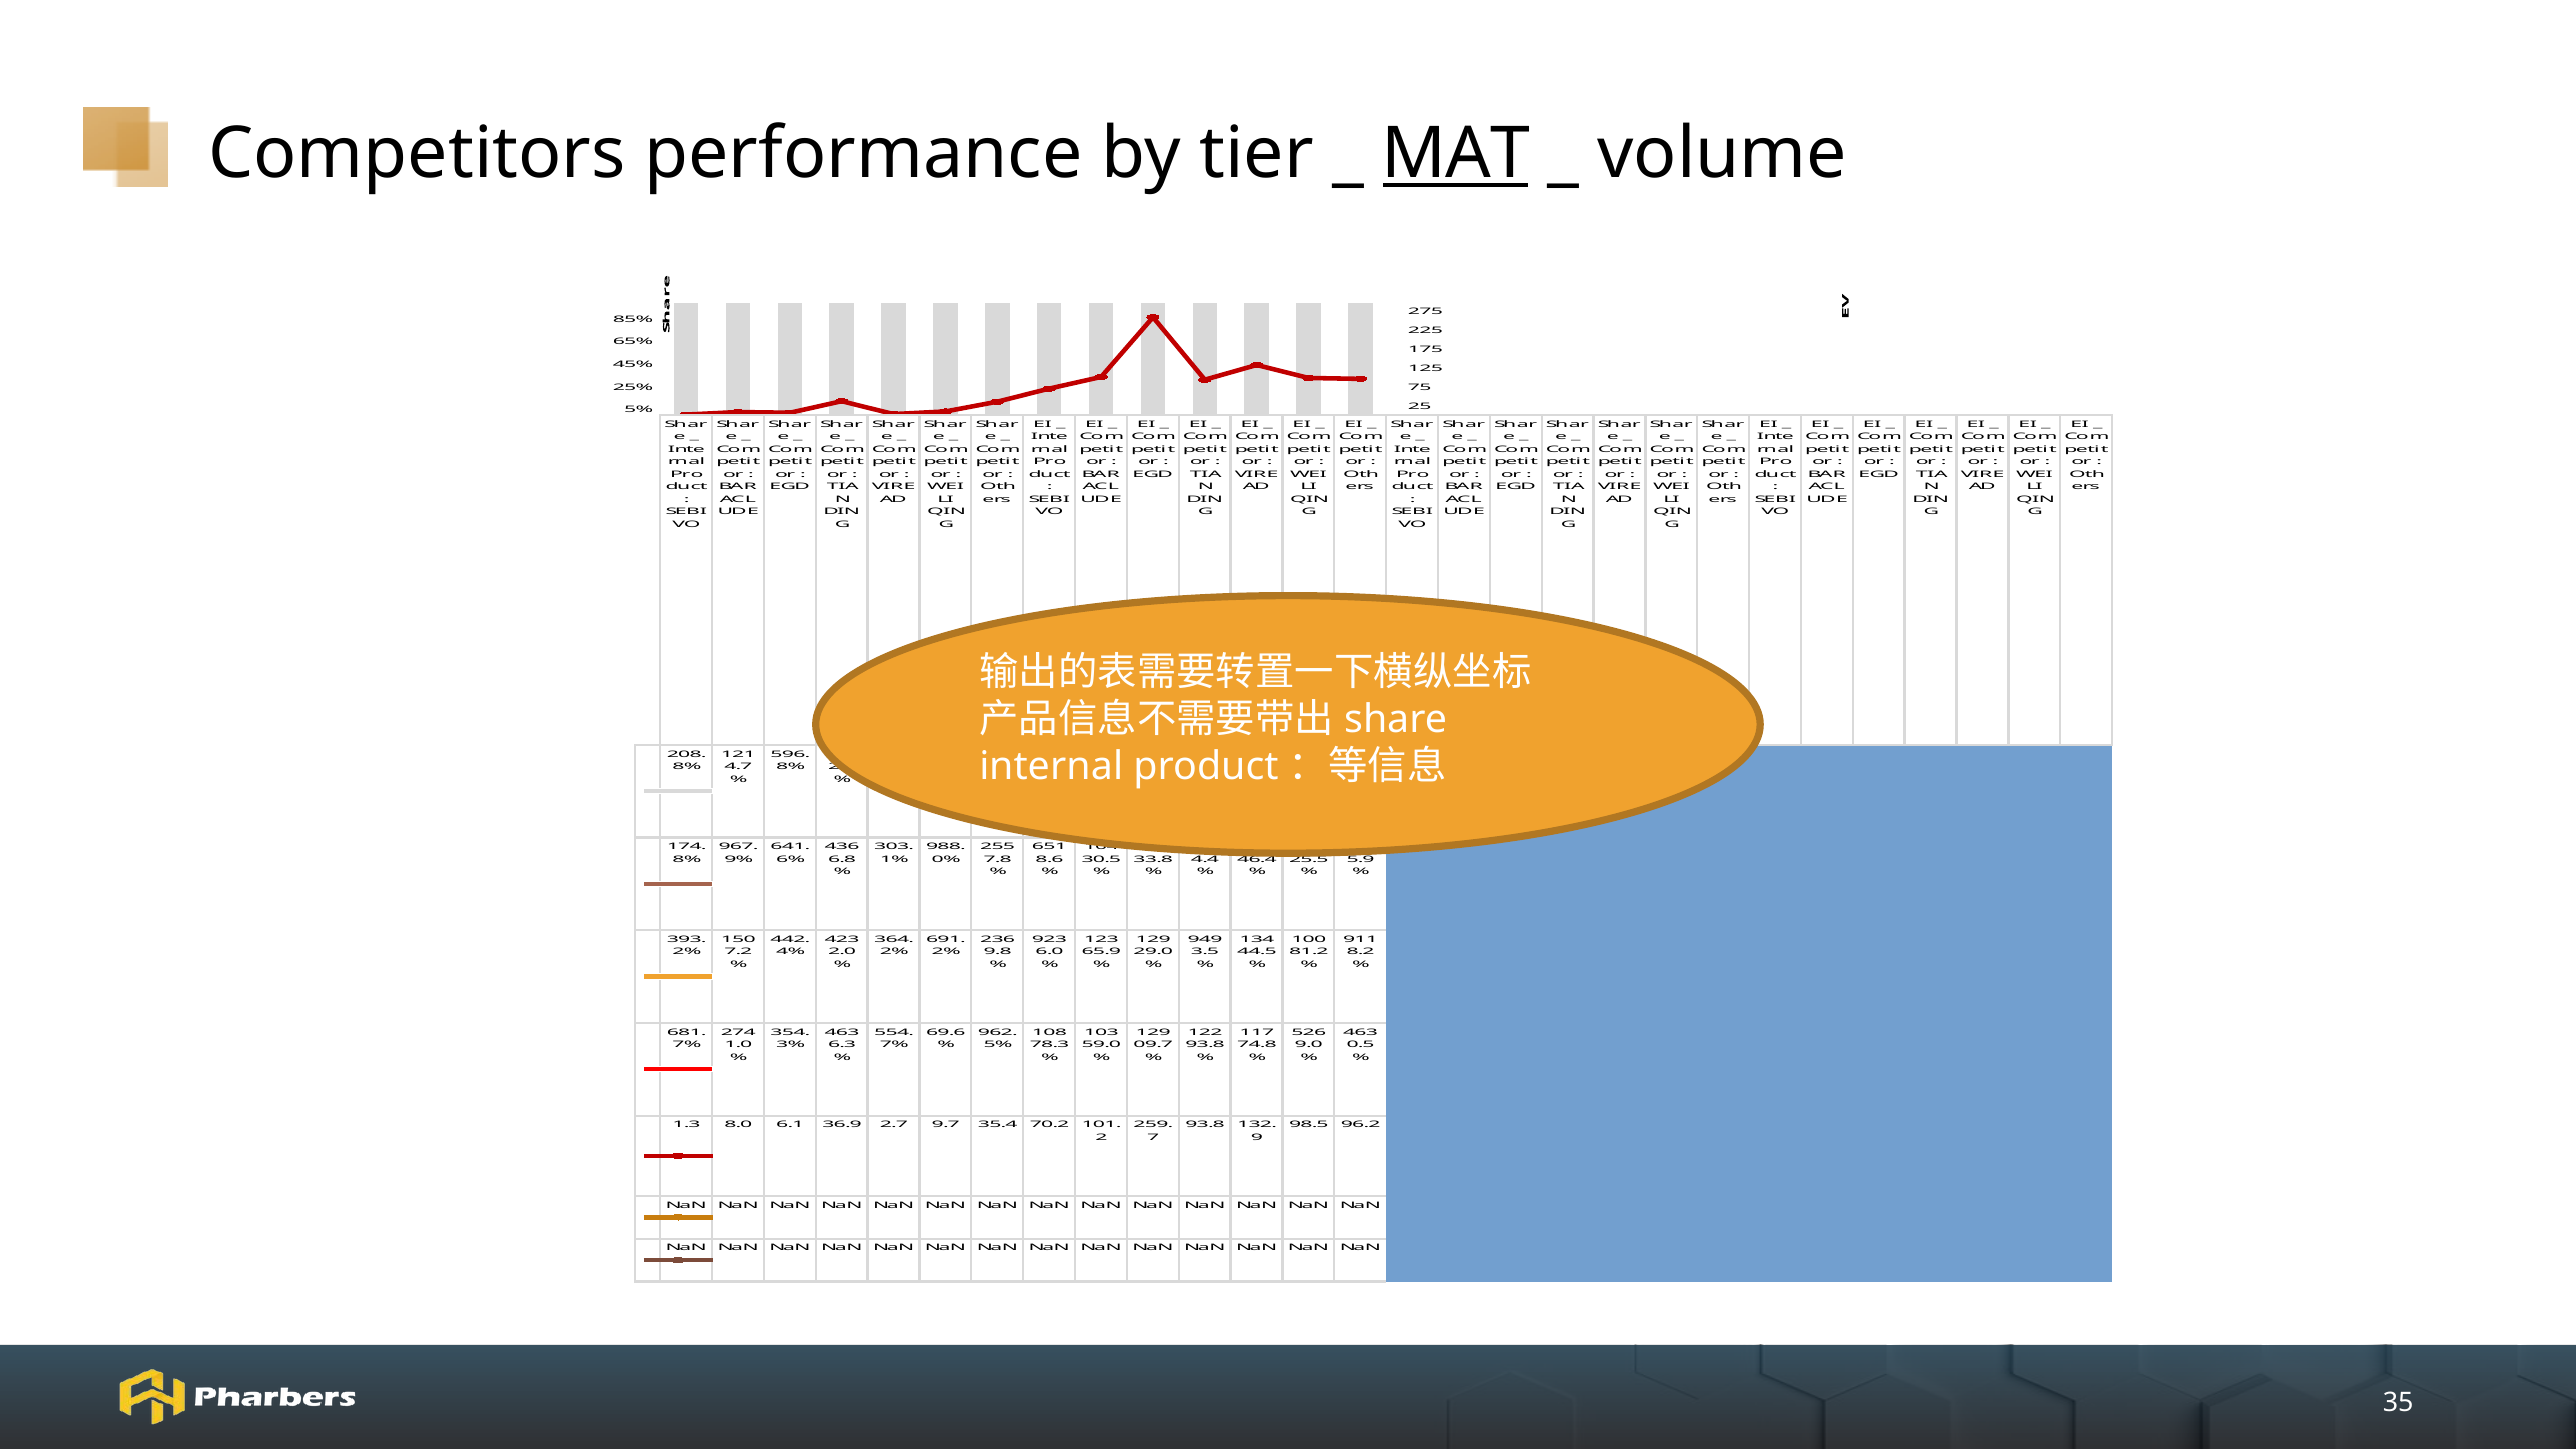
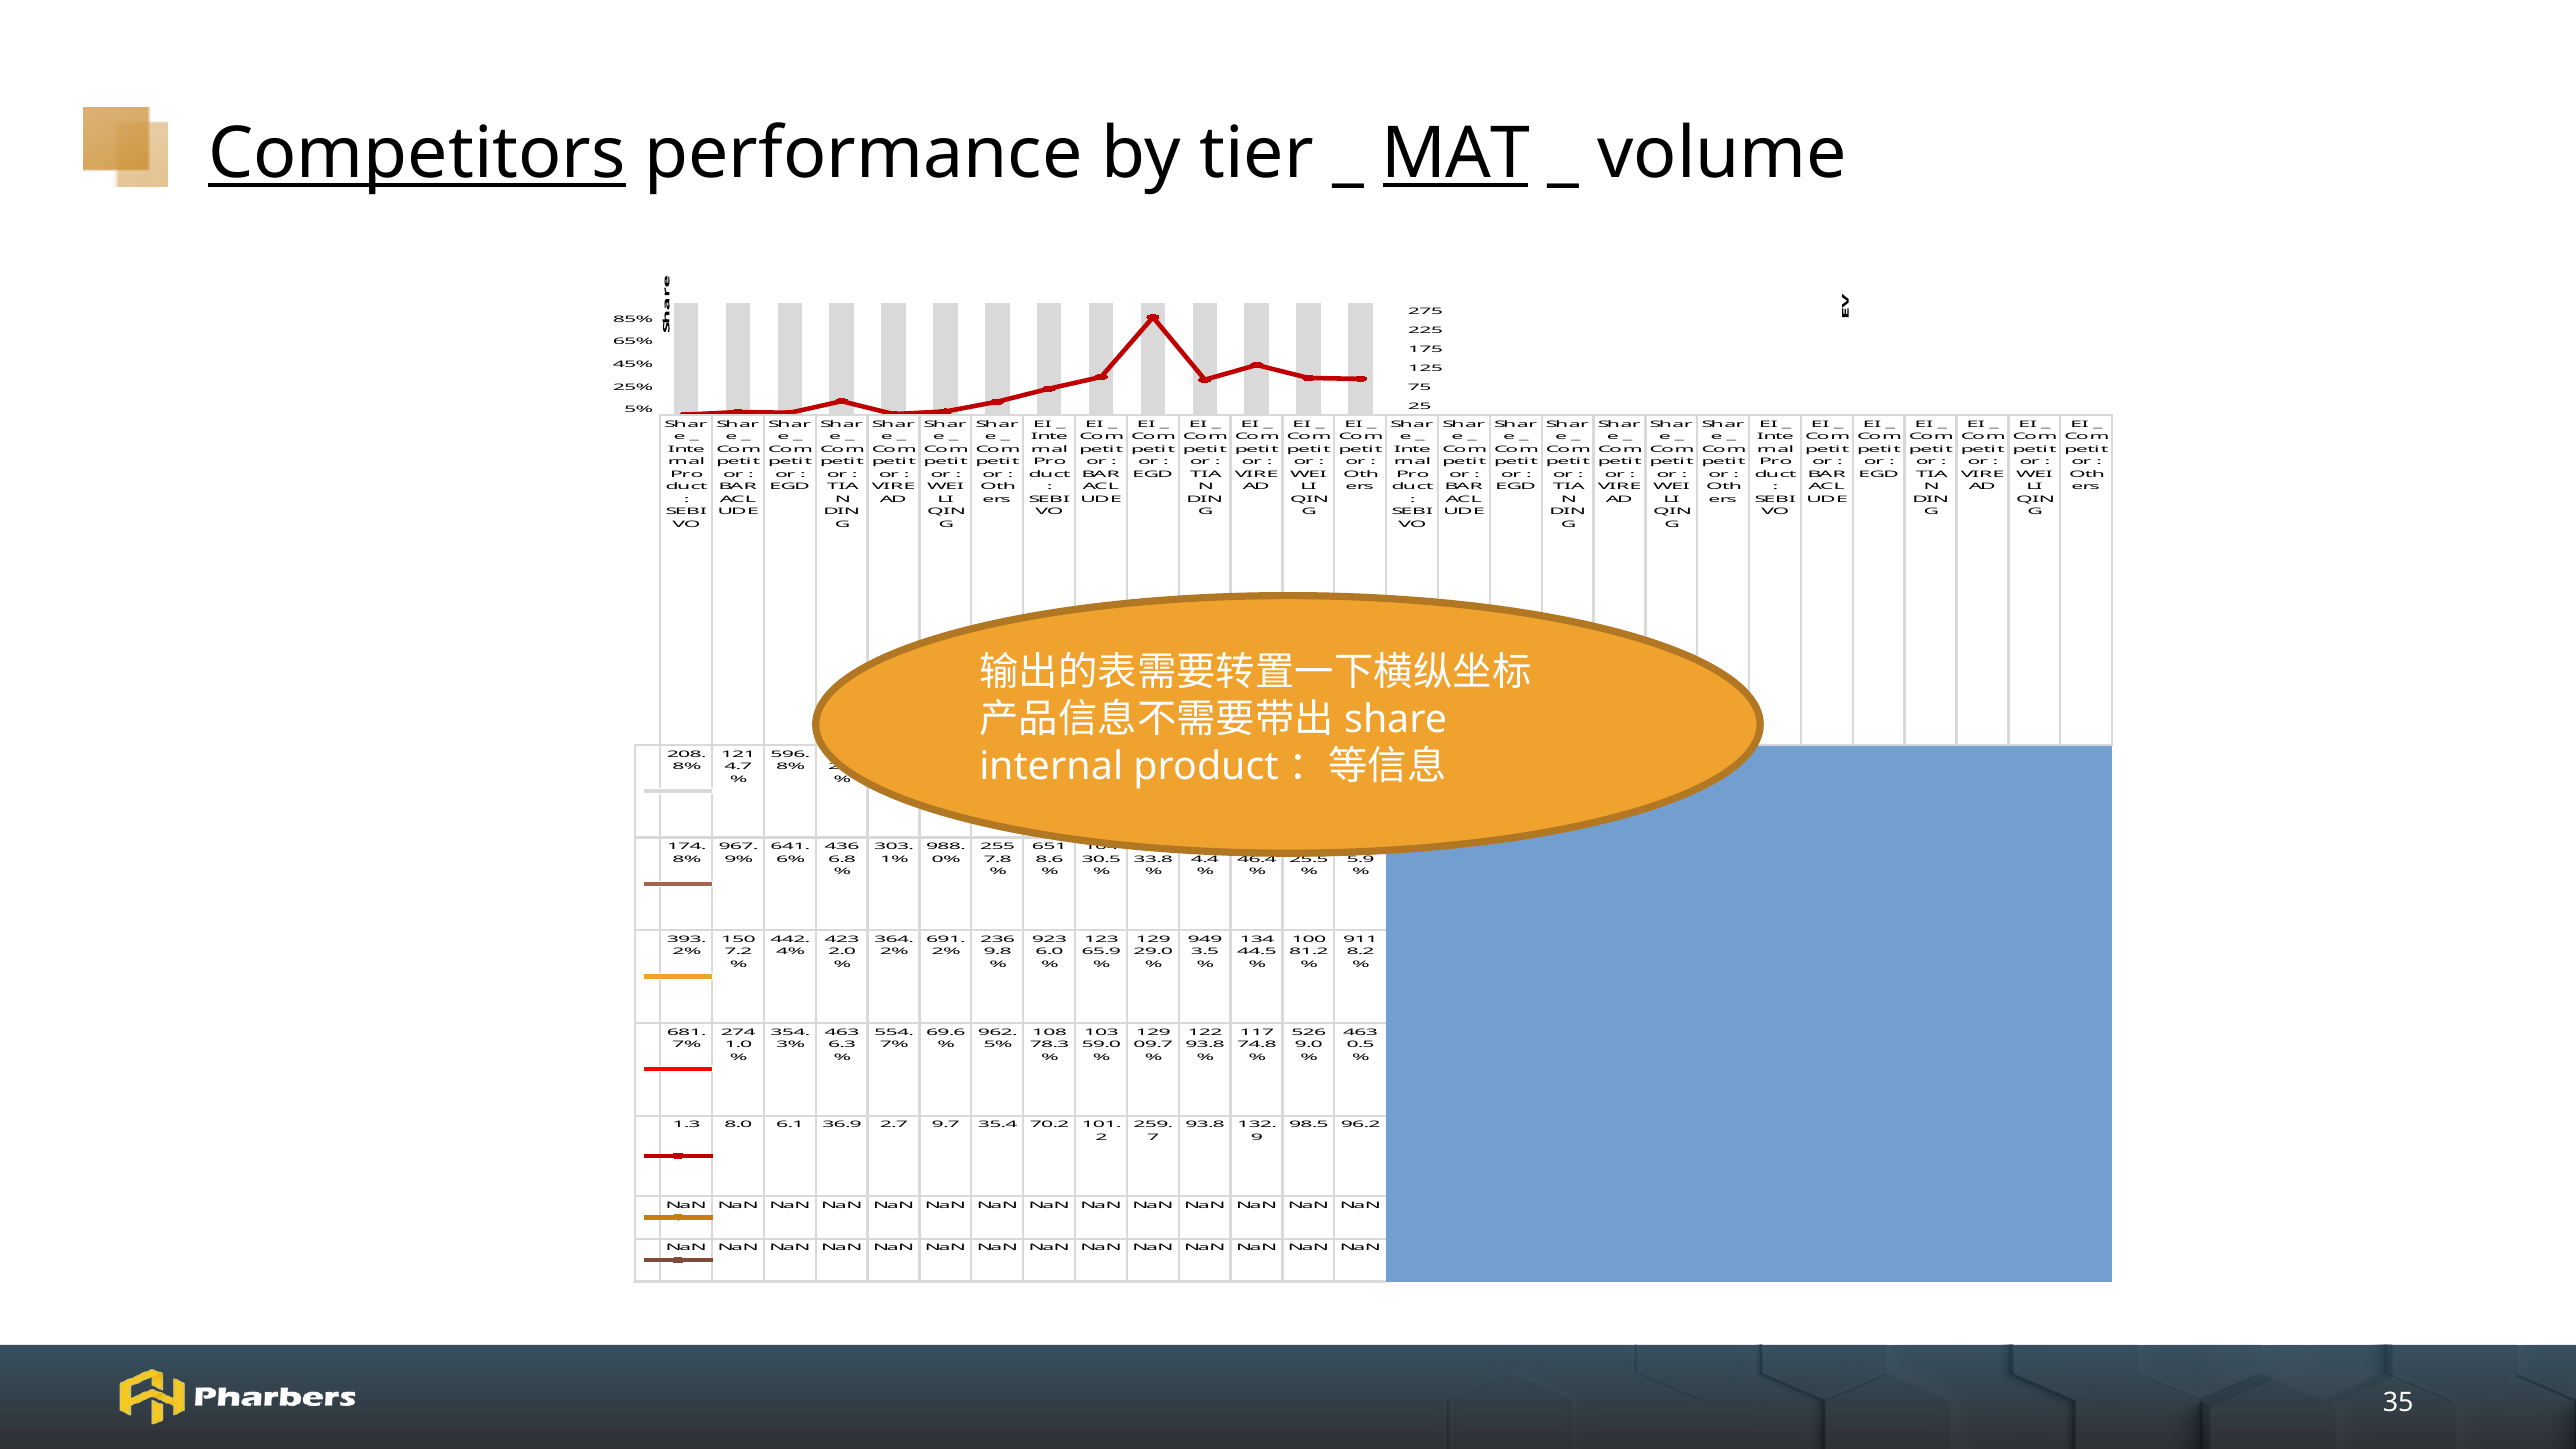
Competitors underline: none -> present (417, 154)
